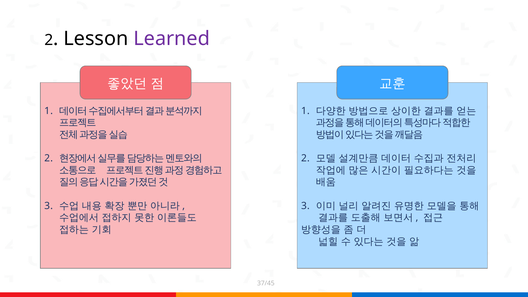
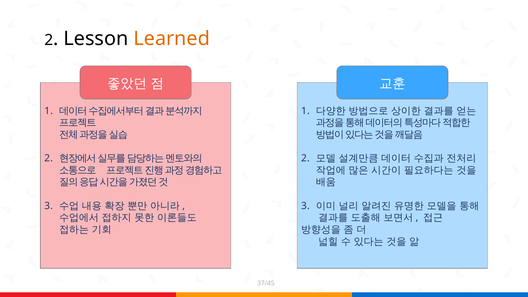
Learned colour: purple -> orange (172, 39)
